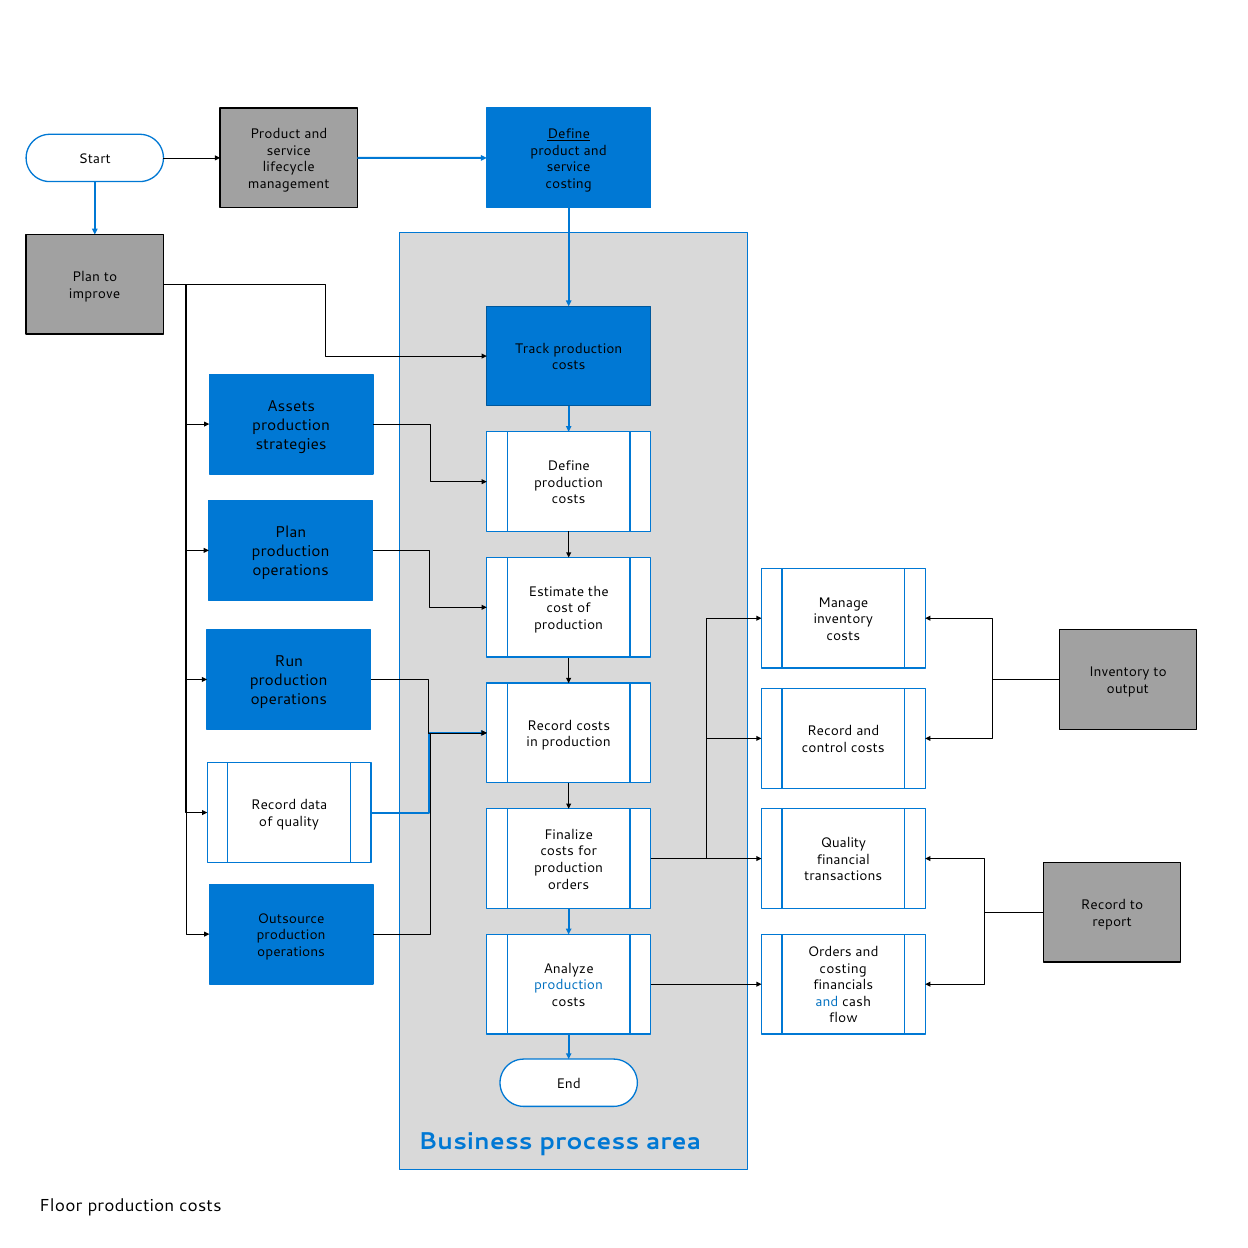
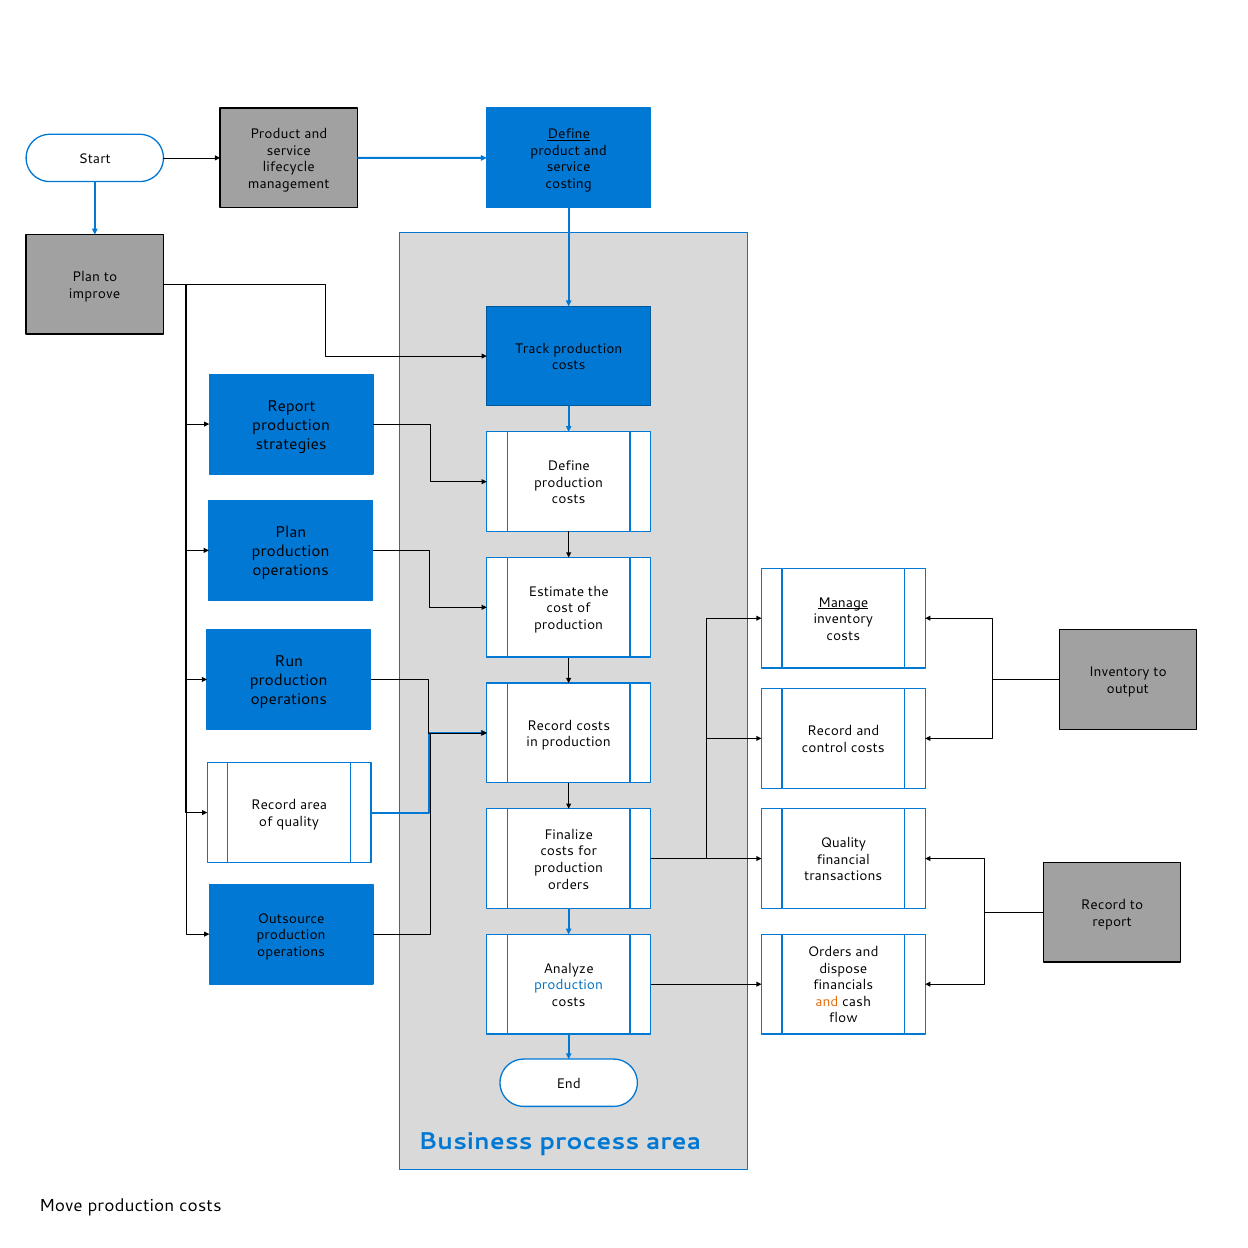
Assets: Assets -> Report (291, 406)
Manage underline: none -> present (843, 603)
Record data: data -> area (314, 805)
costing: costing -> dispose (843, 968)
and colour: blue -> orange (827, 1002)
Floor: Floor -> Move (61, 1206)
